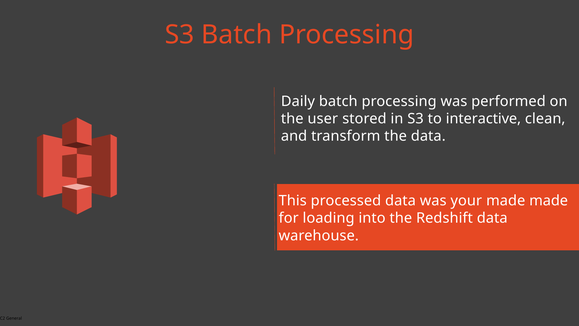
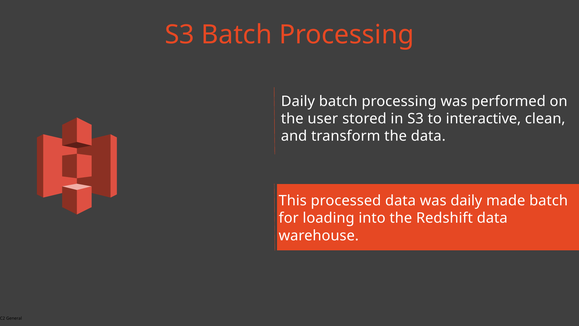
was your: your -> daily (466, 201)
made made: made -> batch (549, 201)
